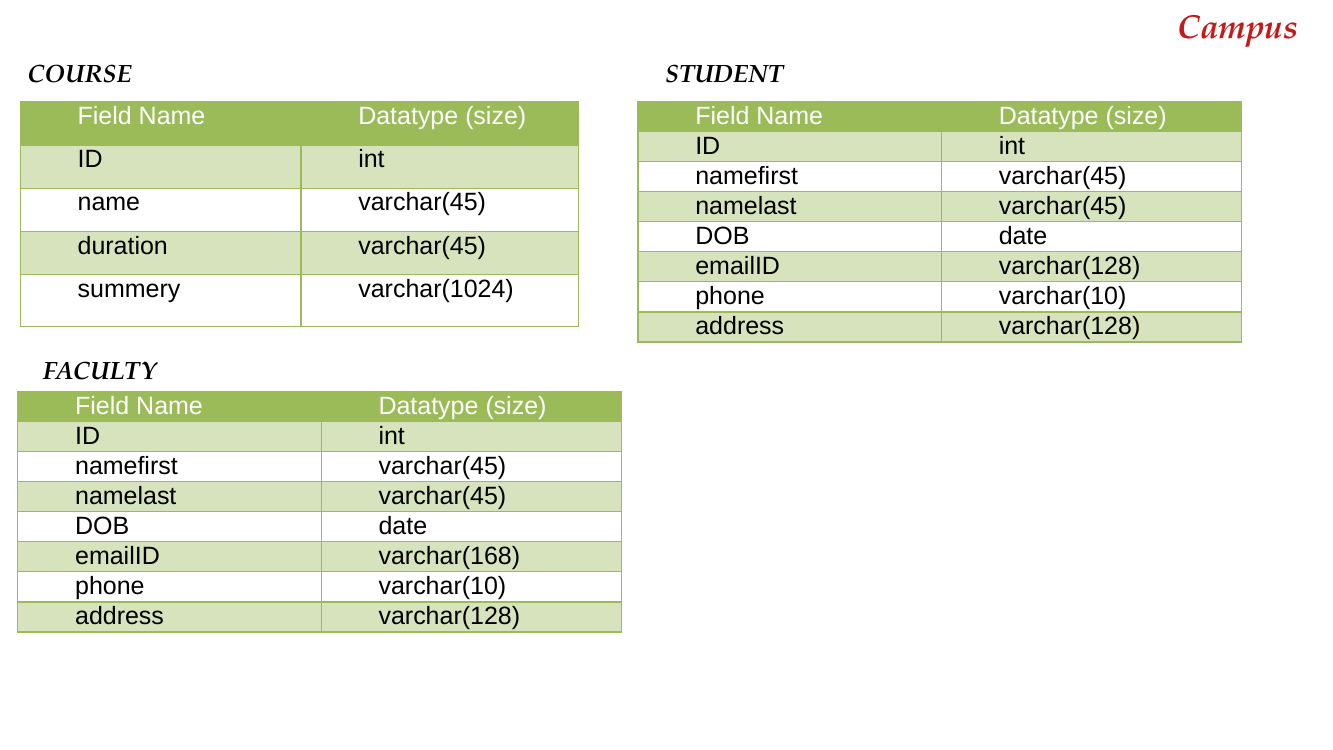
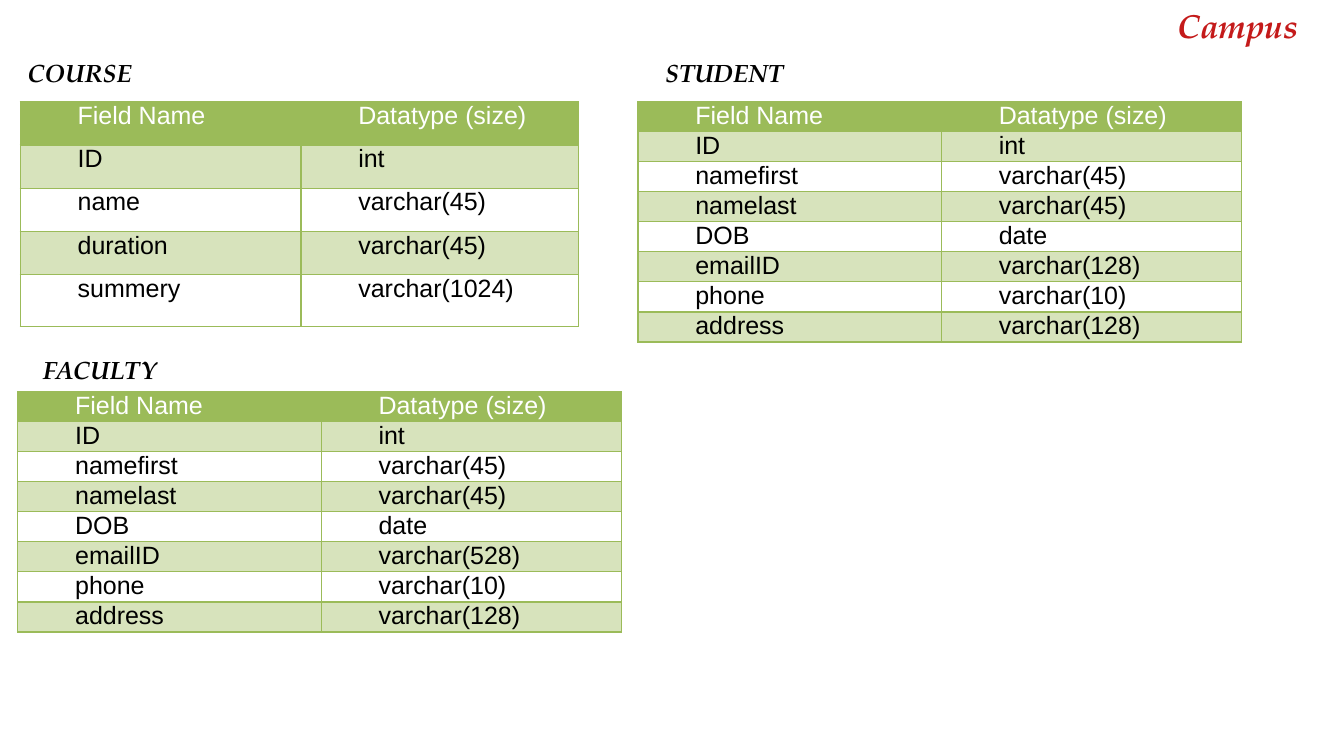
varchar(168: varchar(168 -> varchar(528 (449, 556)
